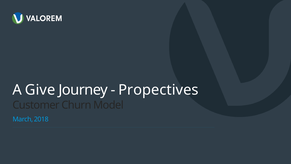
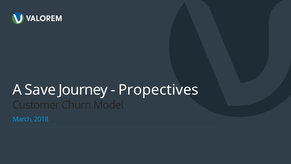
Give: Give -> Save (40, 90)
